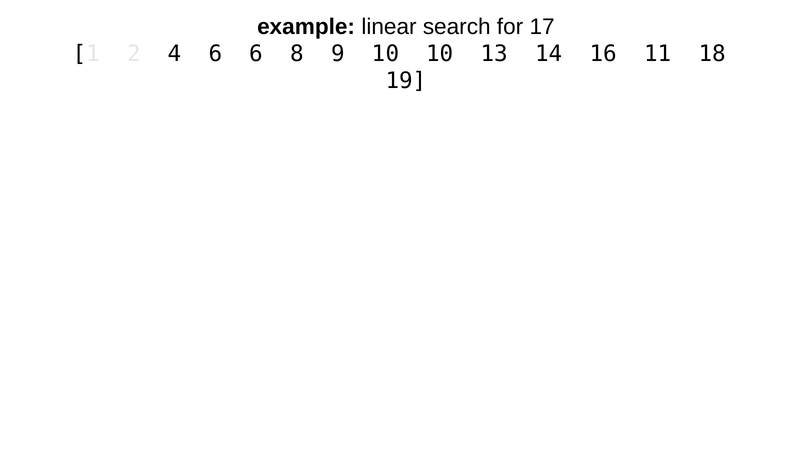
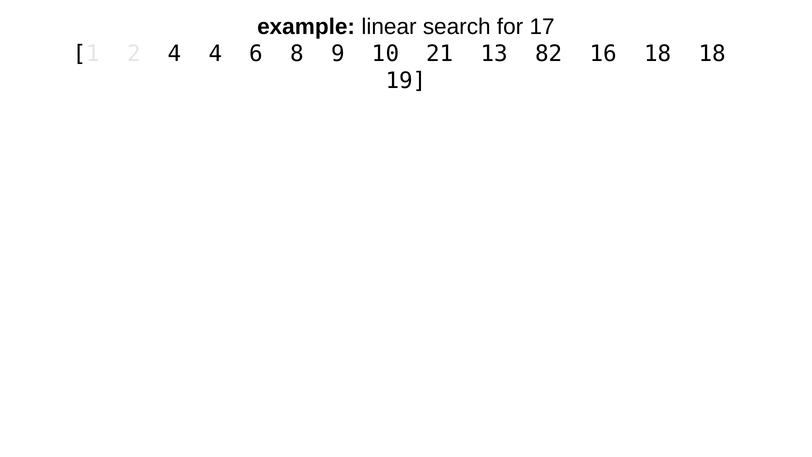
4 6: 6 -> 4 (215, 54)
10 10: 10 -> 21 (440, 54)
14: 14 -> 82 (549, 54)
16 11: 11 -> 18 (658, 54)
